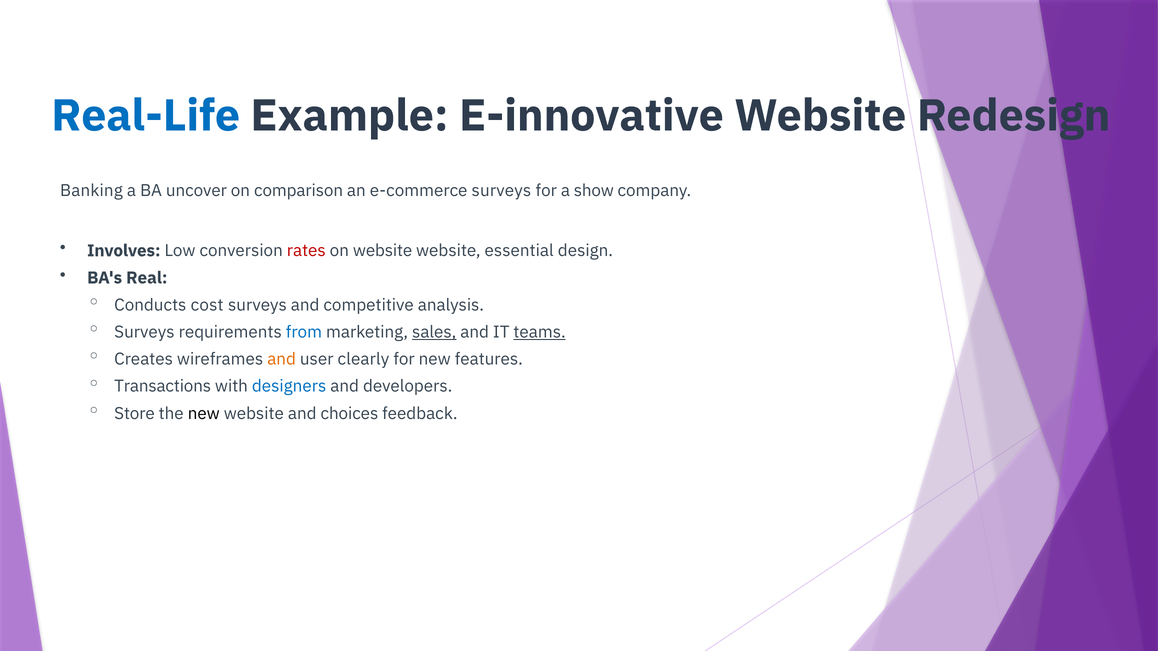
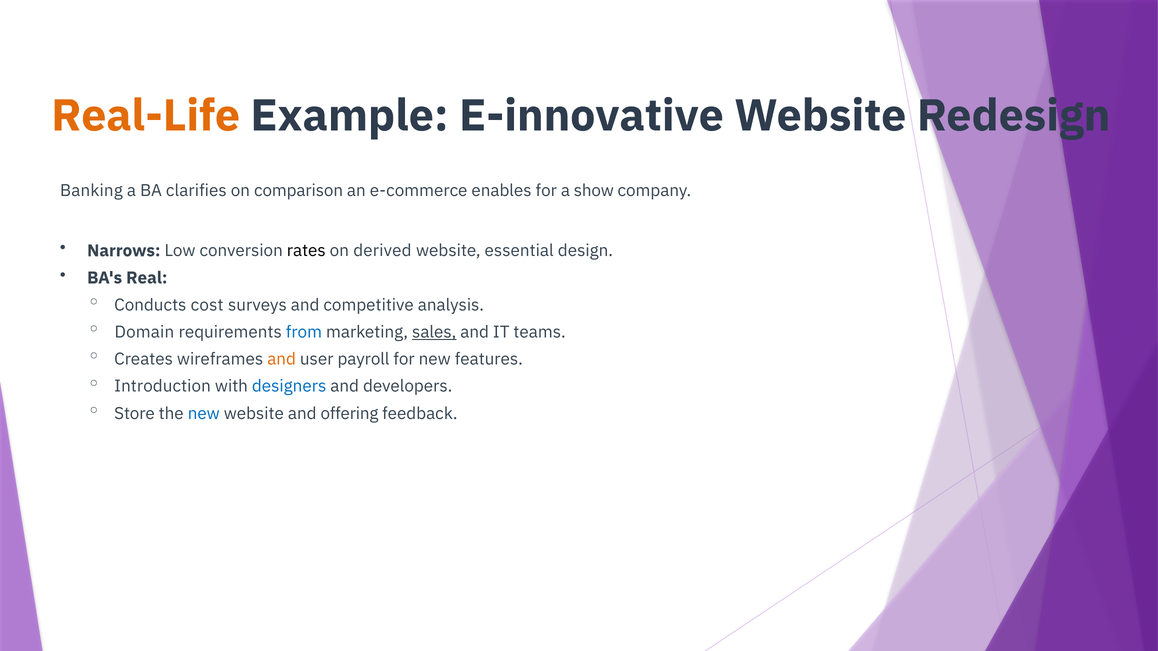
Real-Life colour: blue -> orange (146, 116)
uncover: uncover -> clarifies (196, 191)
e-commerce surveys: surveys -> enables (502, 191)
Involves: Involves -> Narrows (124, 251)
rates colour: red -> black (306, 251)
on website: website -> derived (382, 251)
Surveys: Surveys -> Domain (144, 332)
teams underline: present -> none (540, 332)
clearly: clearly -> payroll (364, 359)
Transactions: Transactions -> Introduction (163, 387)
new colour: black -> blue (204, 414)
choices: choices -> offering (349, 414)
